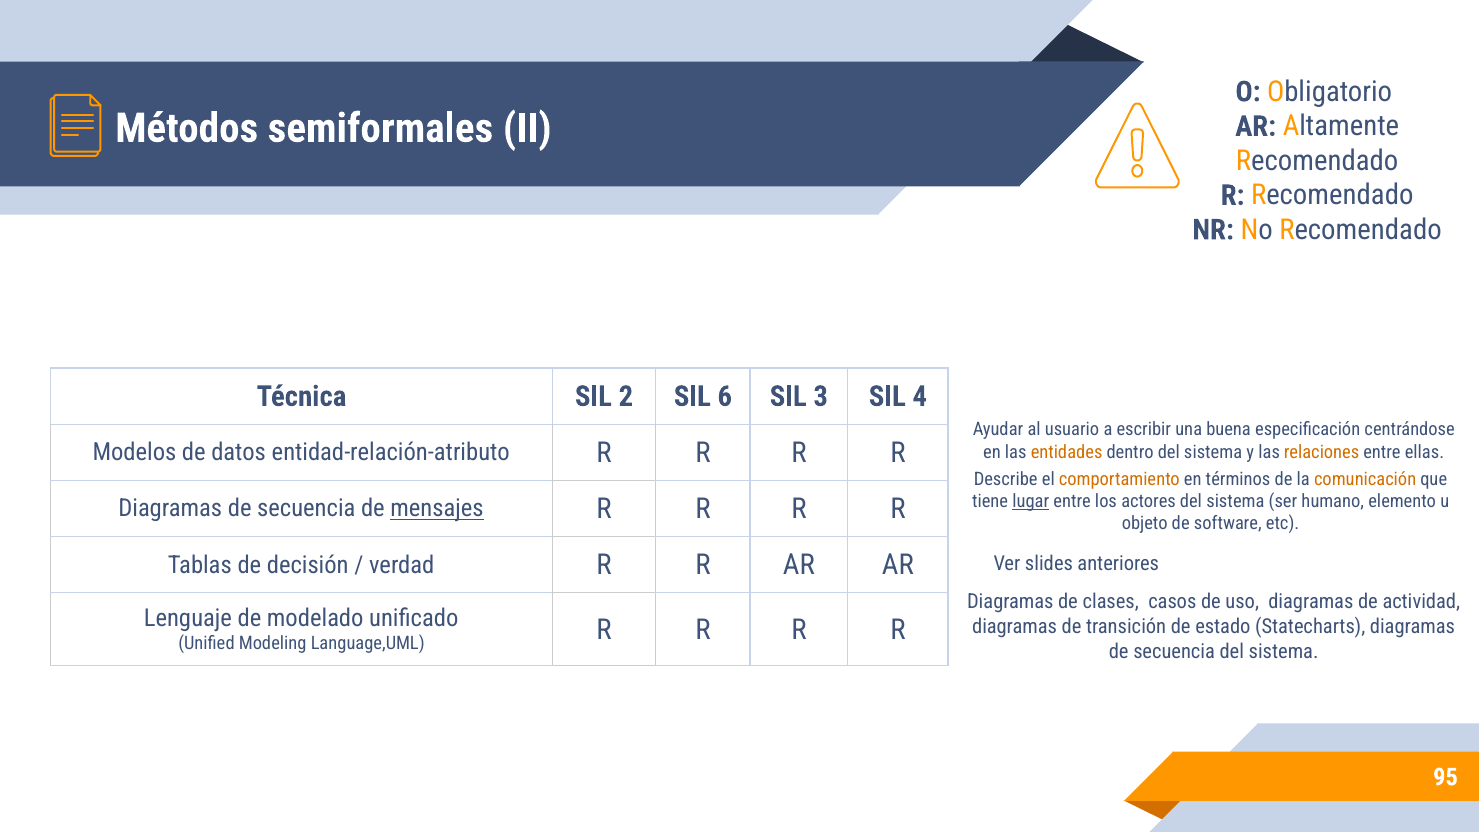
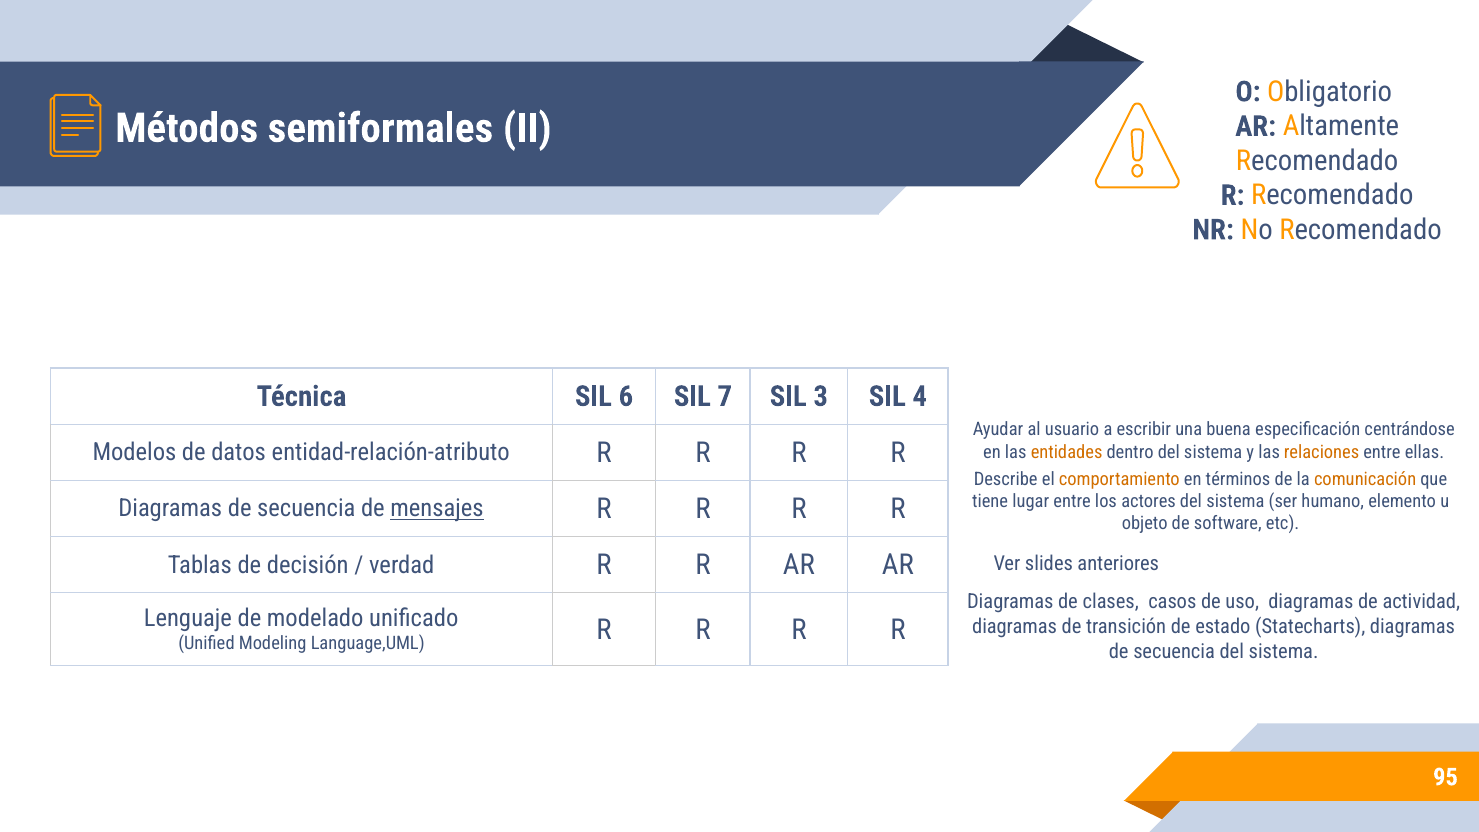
2: 2 -> 6 (626, 396)
6: 6 -> 7 (725, 396)
lugar underline: present -> none (1031, 501)
